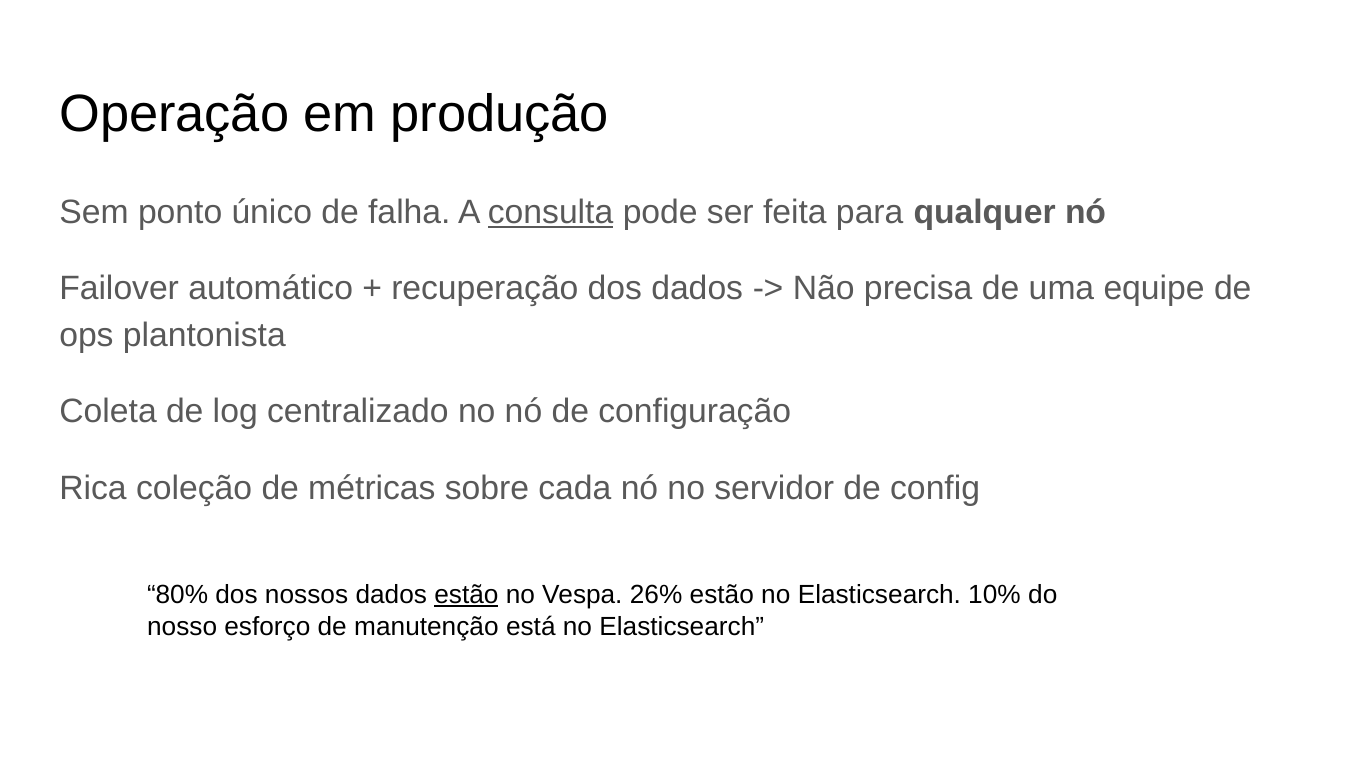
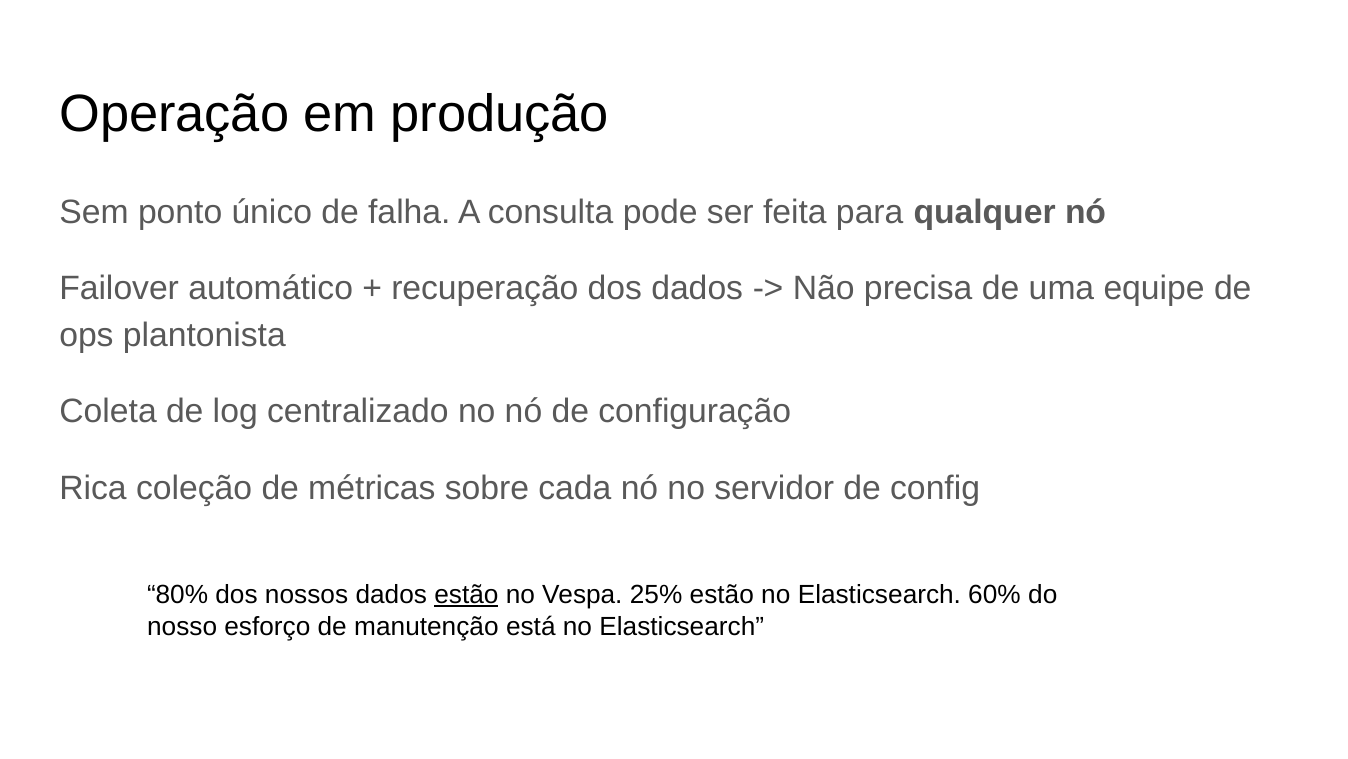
consulta underline: present -> none (551, 212)
26%: 26% -> 25% (656, 594)
10%: 10% -> 60% (994, 594)
